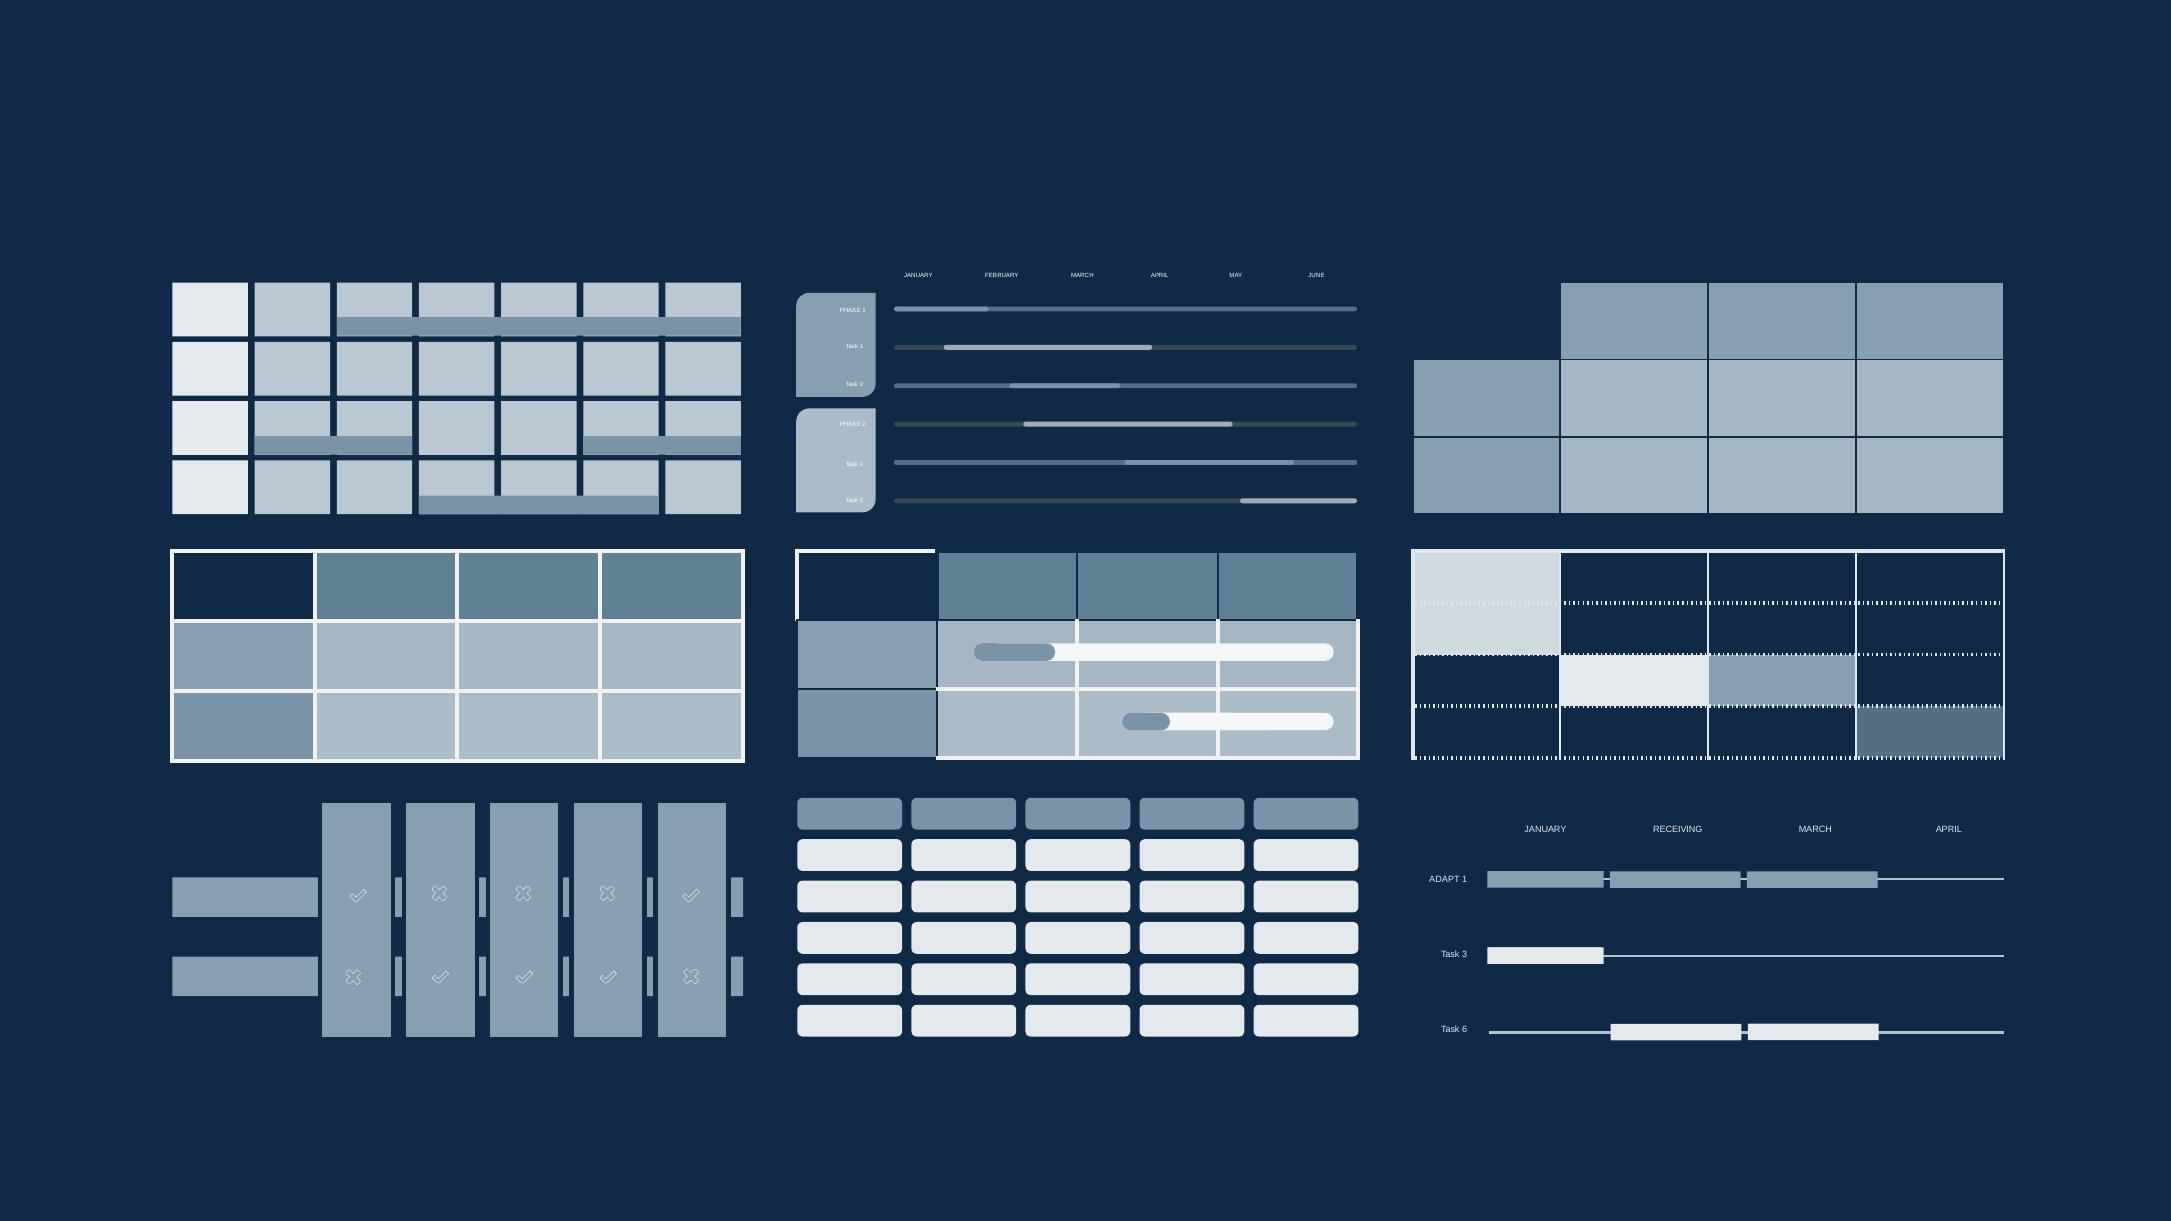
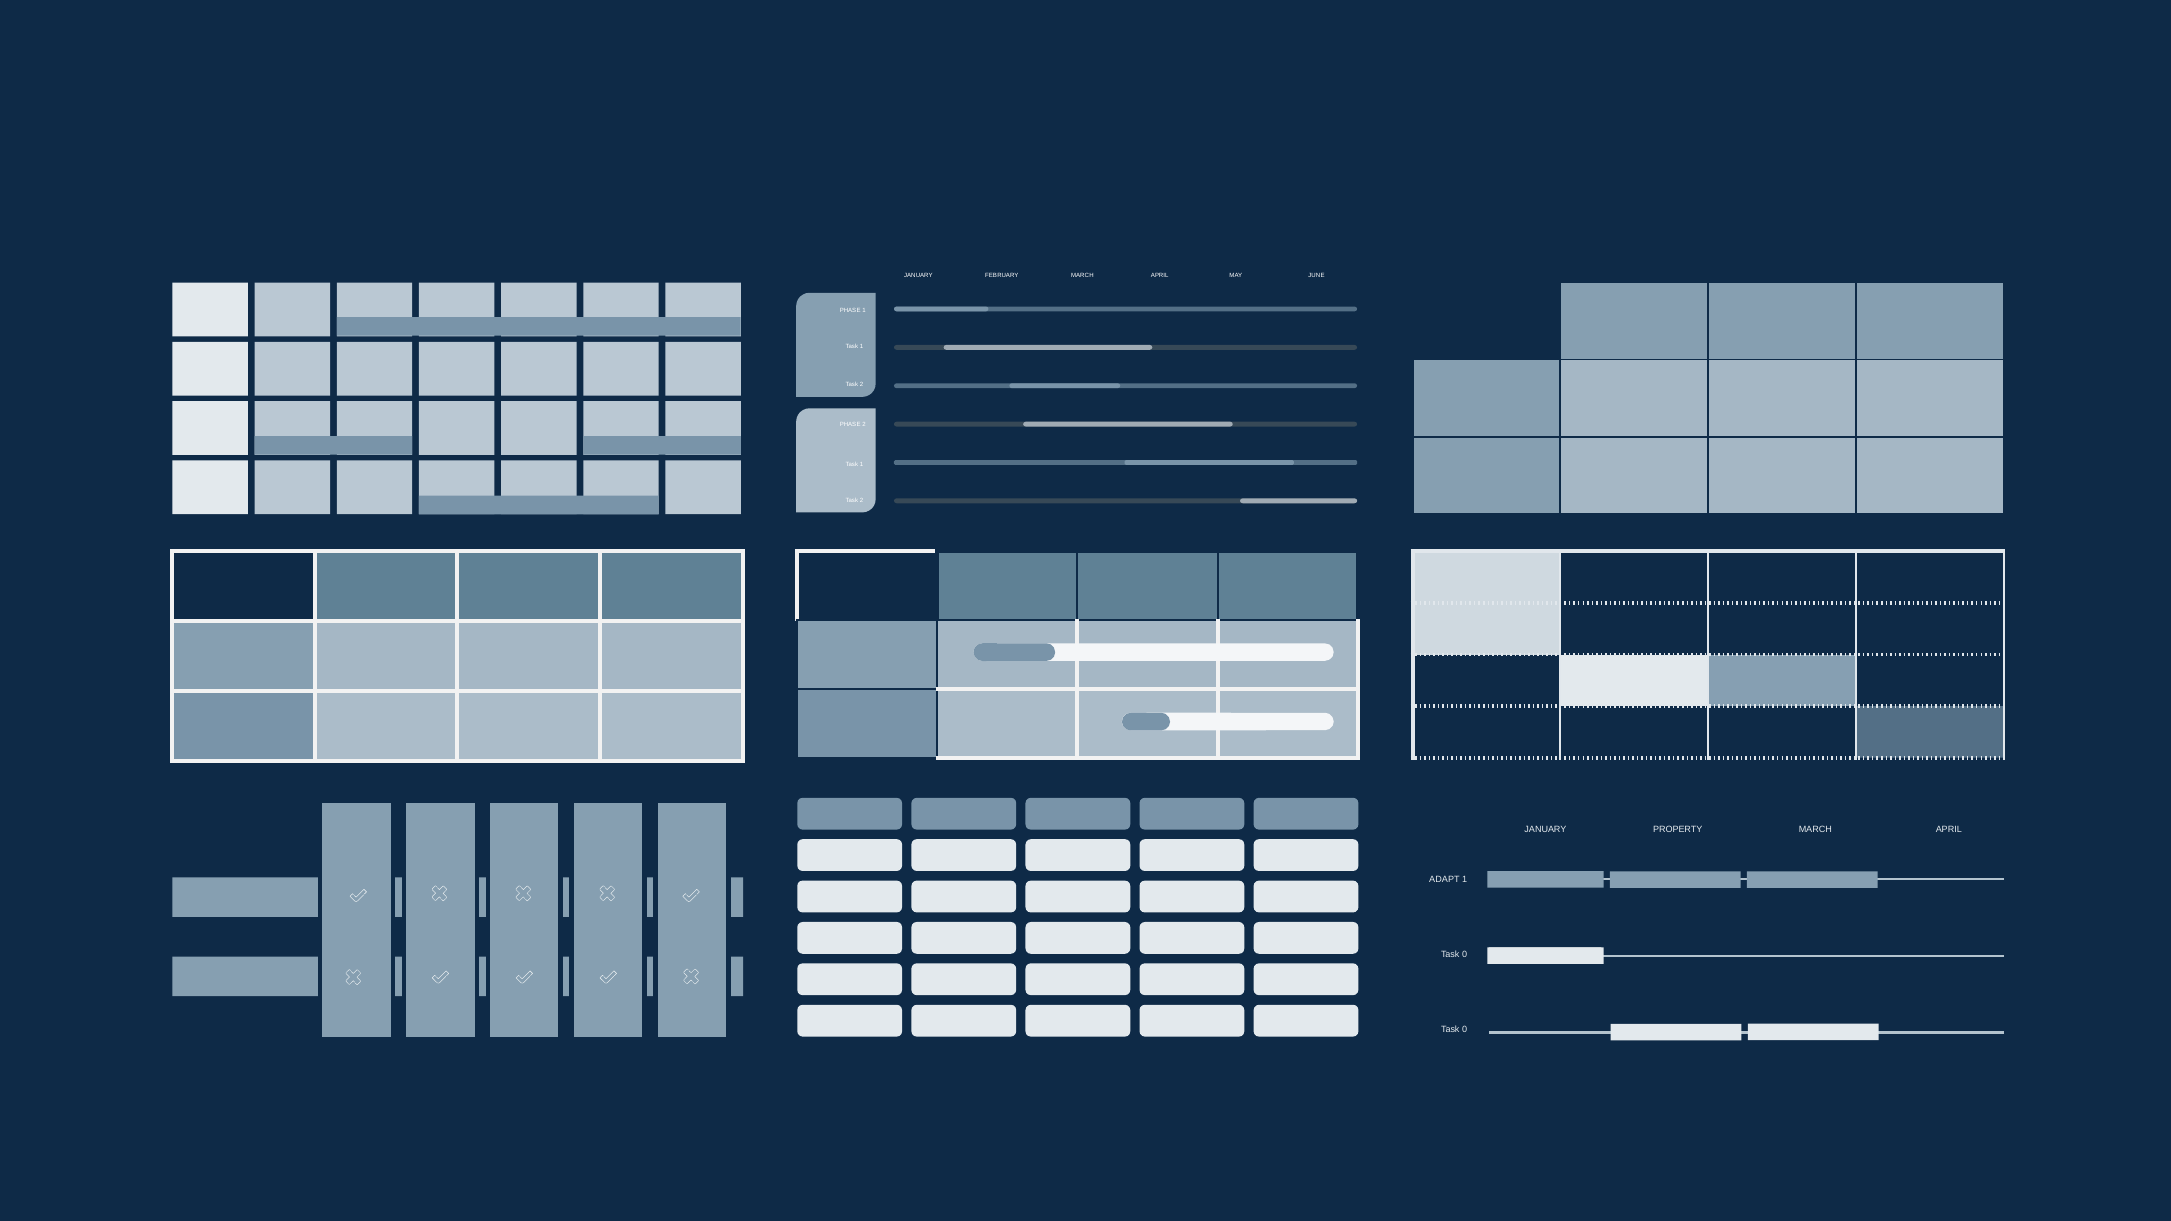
RECEIVING: RECEIVING -> PROPERTY (1678, 830)
3: 3 -> 0 (1465, 955)
6: 6 -> 0 (1465, 1030)
